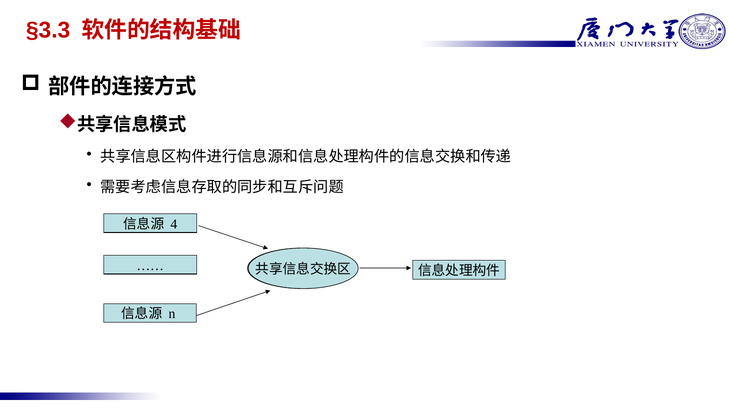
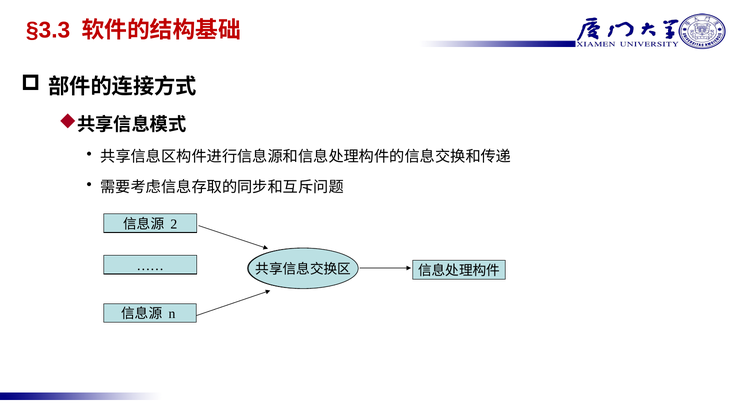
4: 4 -> 2 (174, 224)
